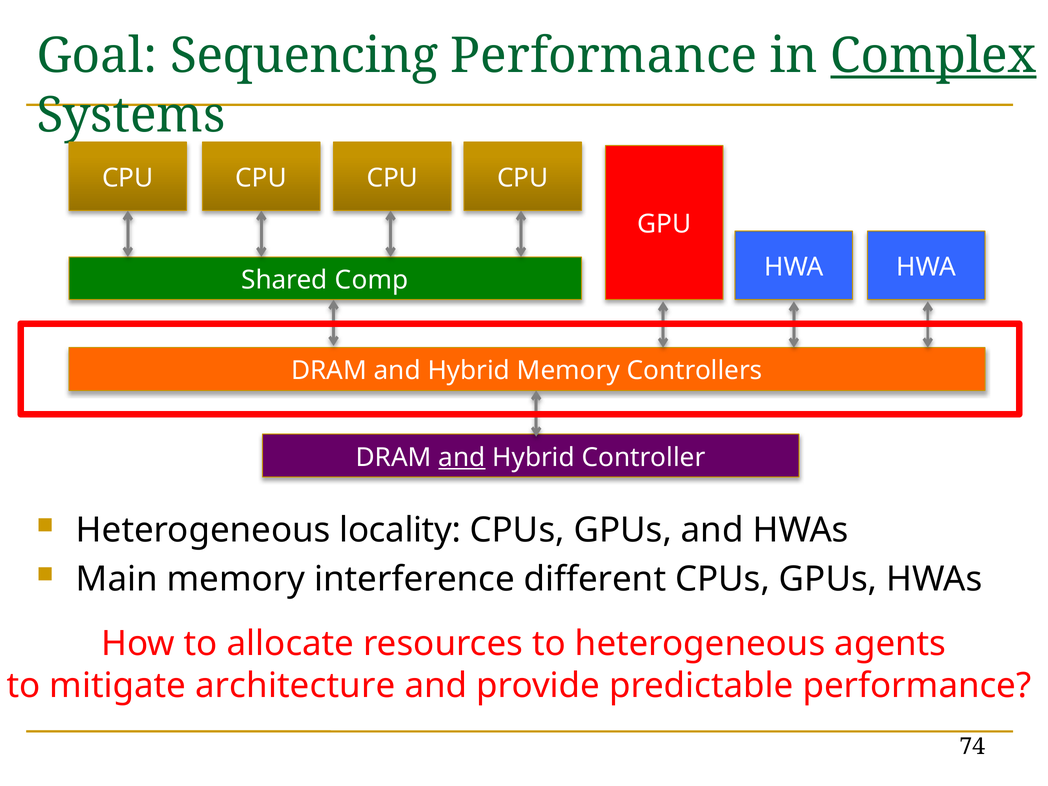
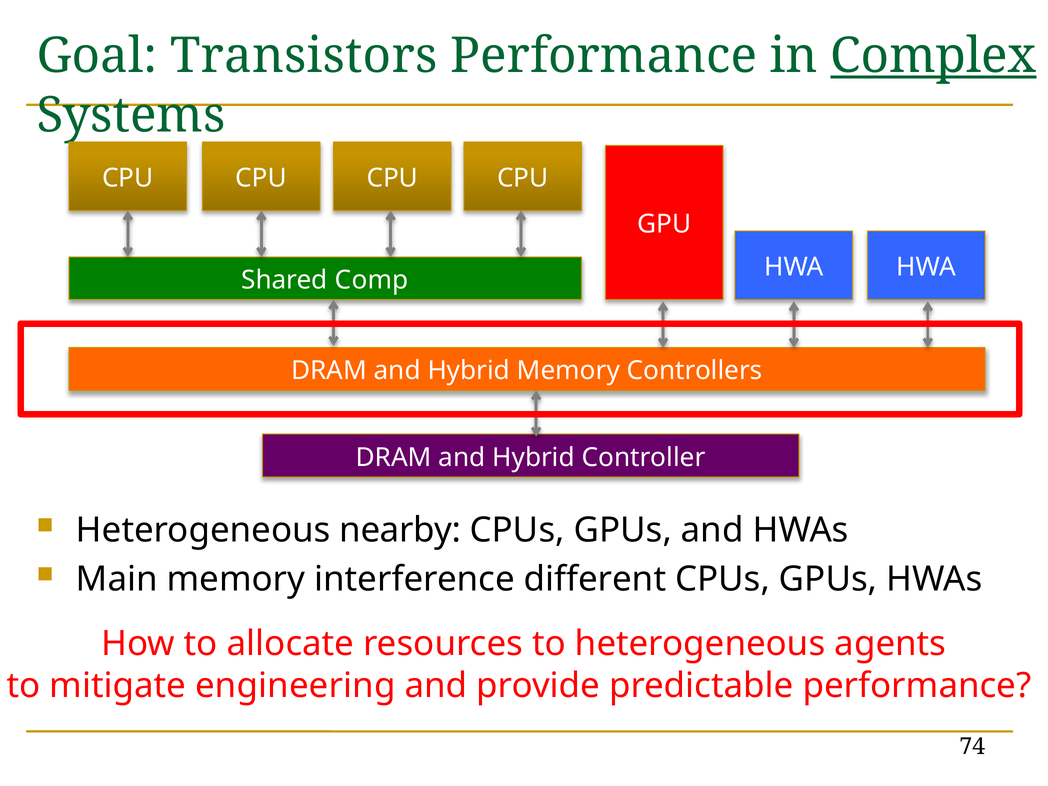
Sequencing: Sequencing -> Transistors (304, 56)
and underline: present -> none (462, 457)
locality: locality -> nearby (400, 530)
architecture: architecture -> engineering (295, 686)
